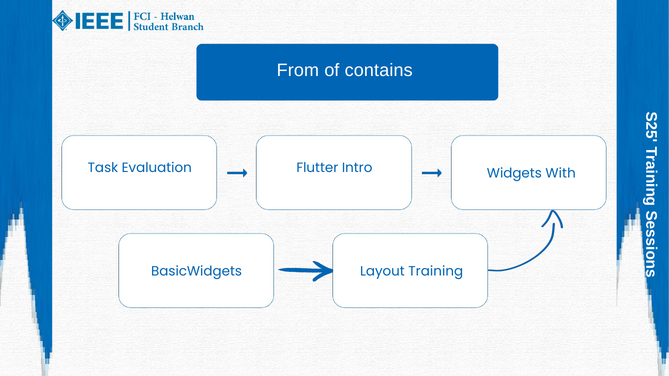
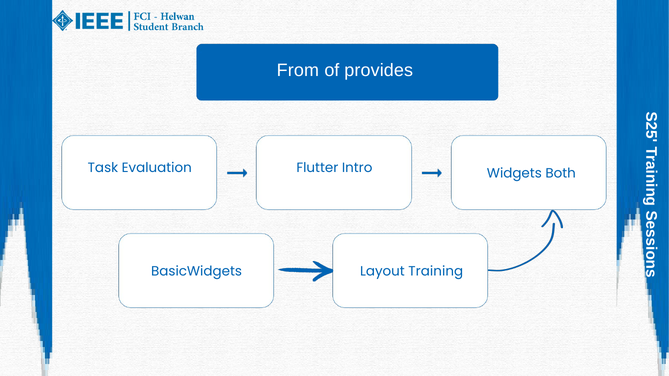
contains: contains -> provides (379, 71)
With: With -> Both (561, 173)
